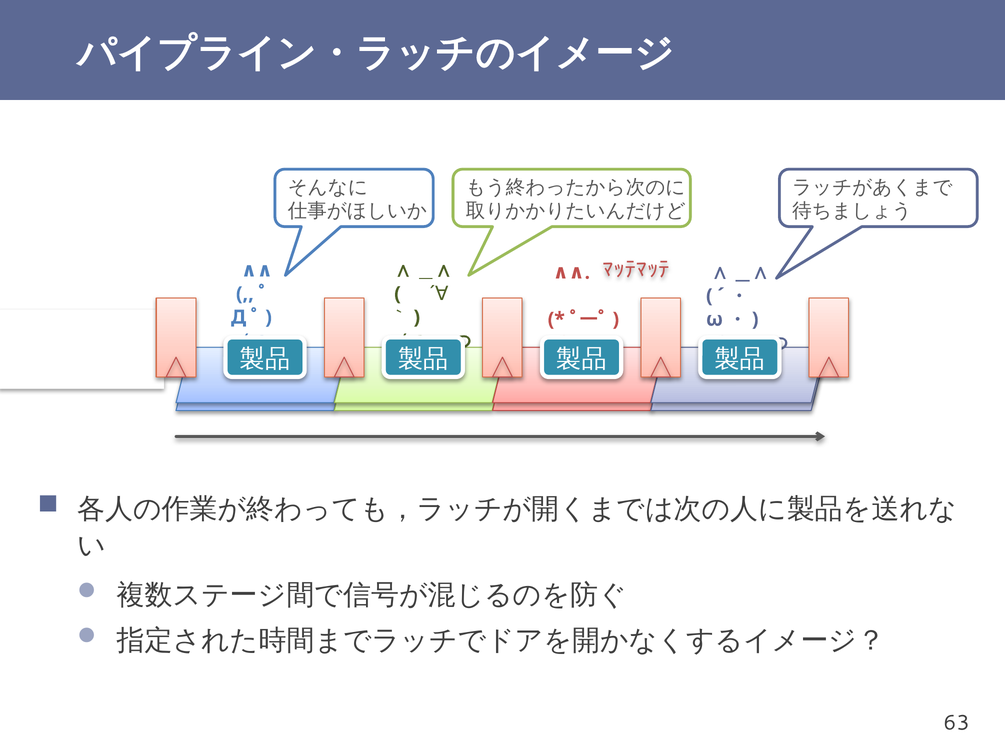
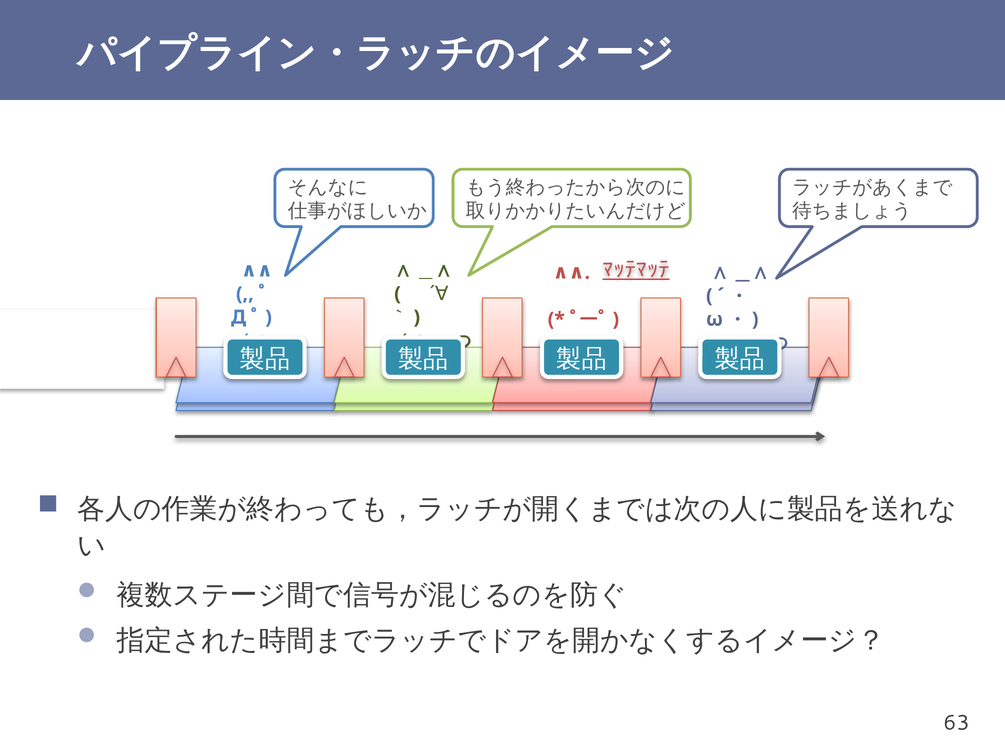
ﾏｯﾃﾏｯﾃ underline: none -> present (636, 270)
